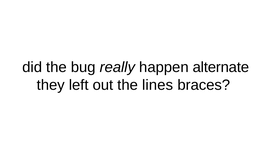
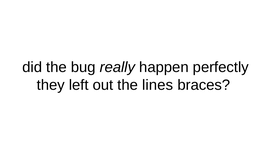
alternate: alternate -> perfectly (221, 67)
